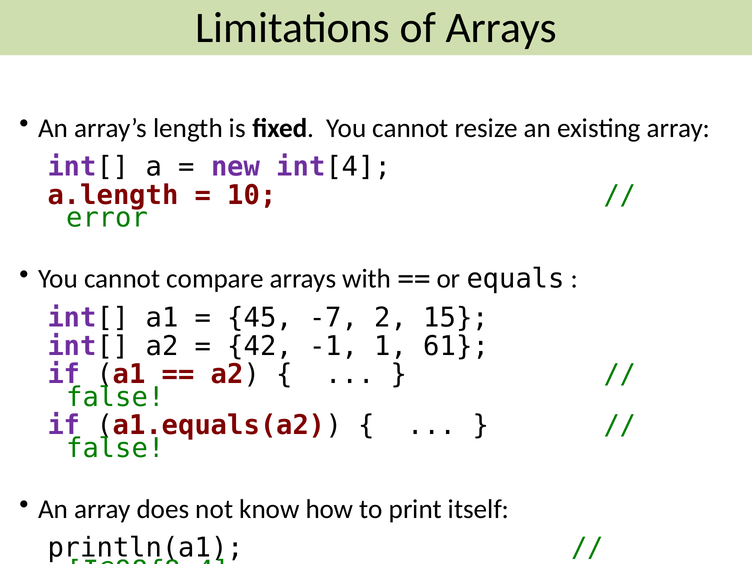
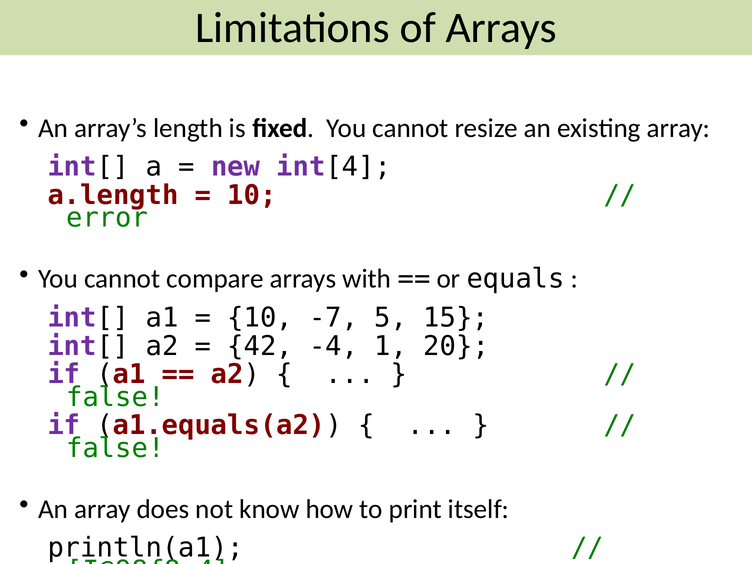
45: 45 -> 10 (260, 318)
2: 2 -> 5 (391, 318)
-1: -1 -> -4 (334, 346)
61: 61 -> 20 (456, 346)
